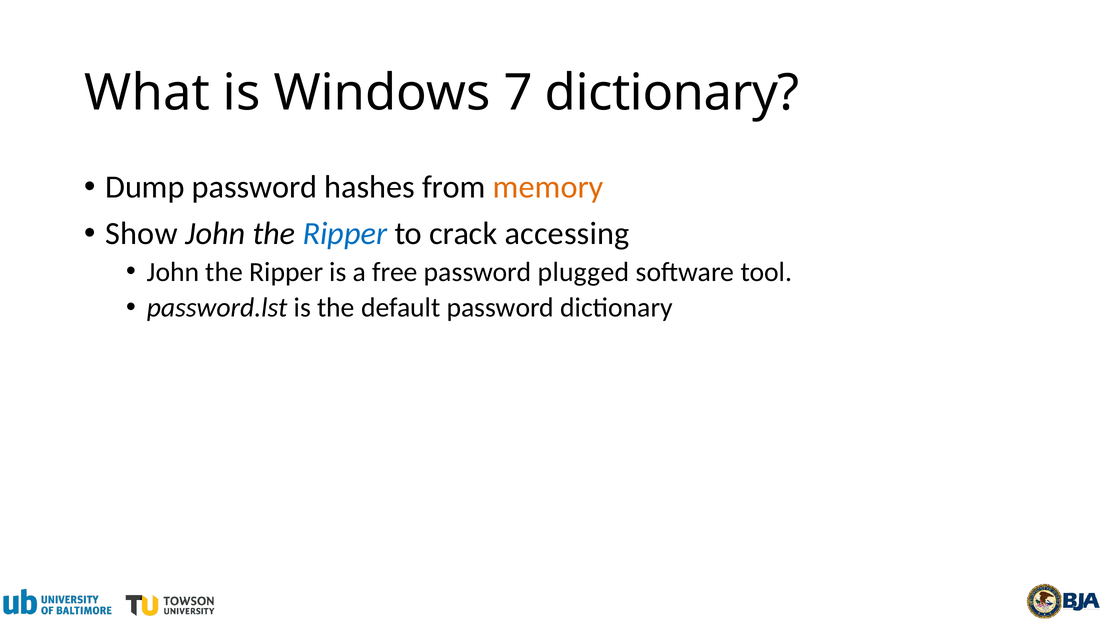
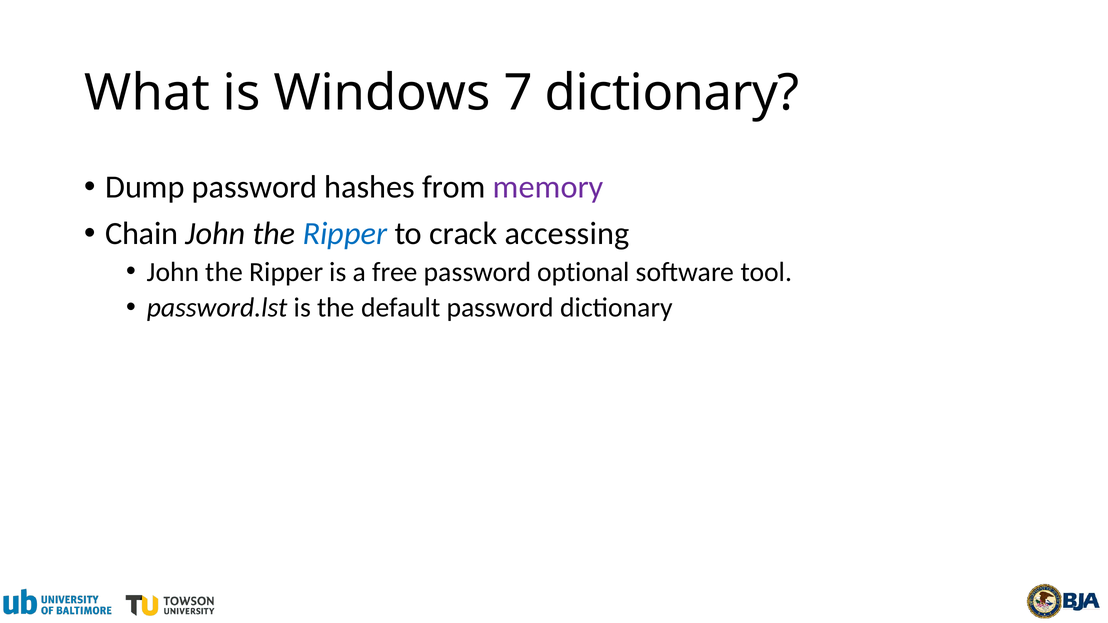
memory colour: orange -> purple (548, 187)
Show: Show -> Chain (142, 234)
plugged: plugged -> optional (584, 272)
